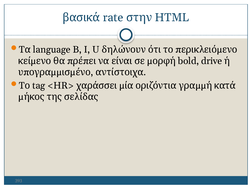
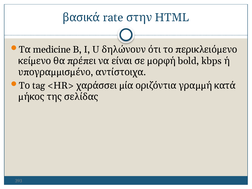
language: language -> medicine (52, 50)
drive: drive -> kbps (212, 61)
